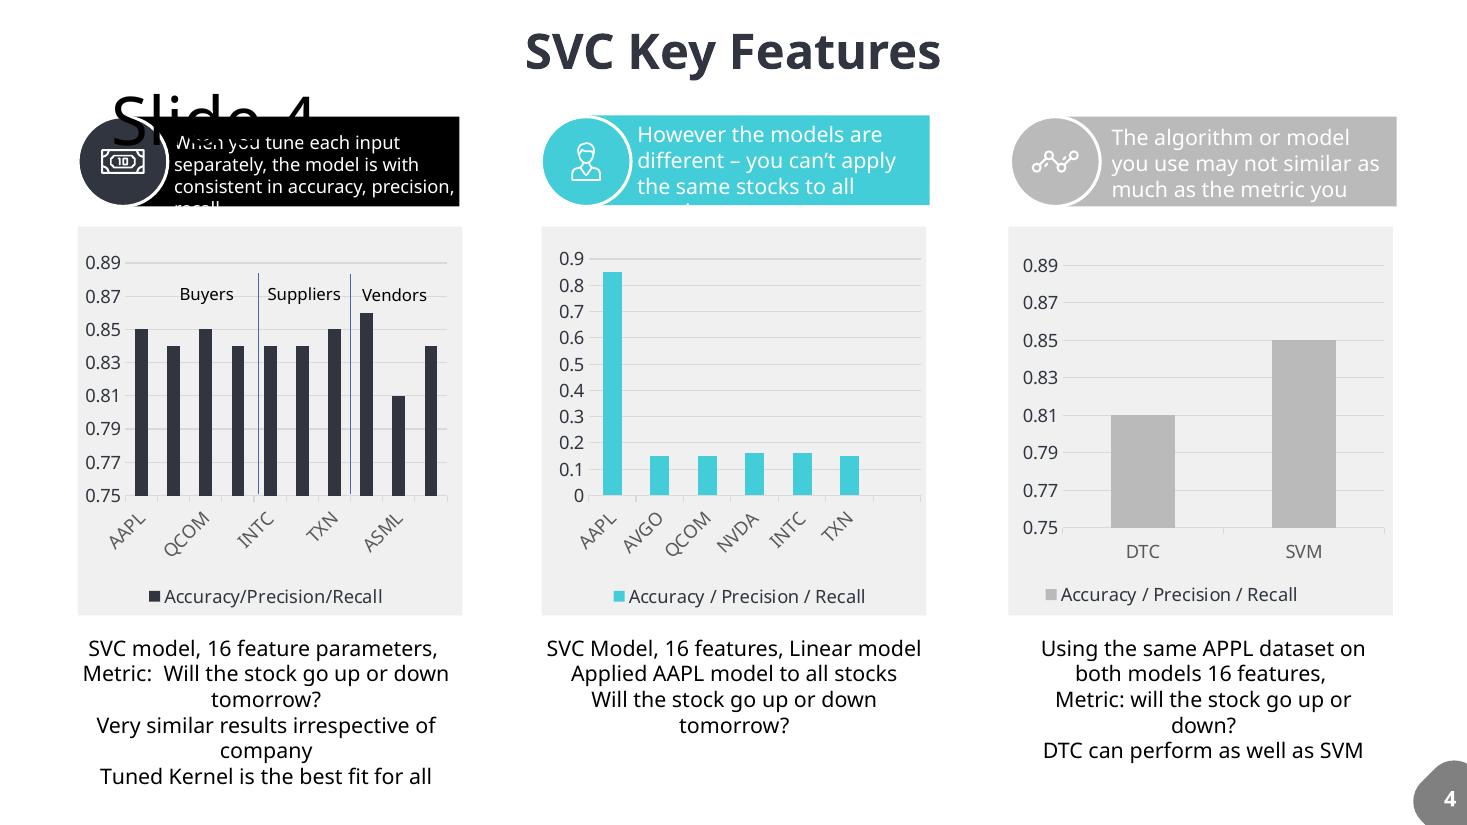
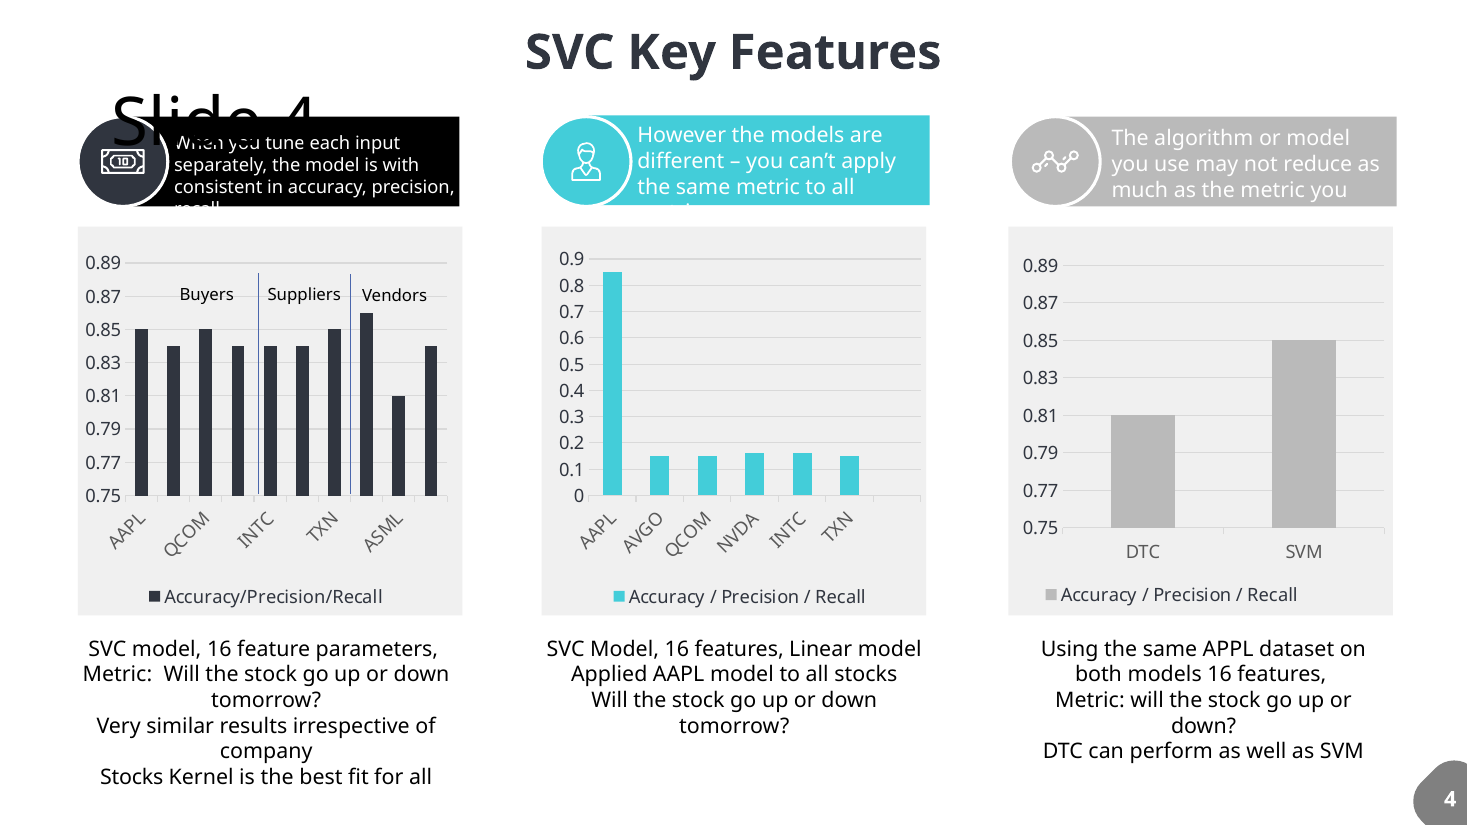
not similar: similar -> reduce (1318, 164)
same stocks: stocks -> metric (768, 187)
Tuned: Tuned -> Stocks (132, 778)
